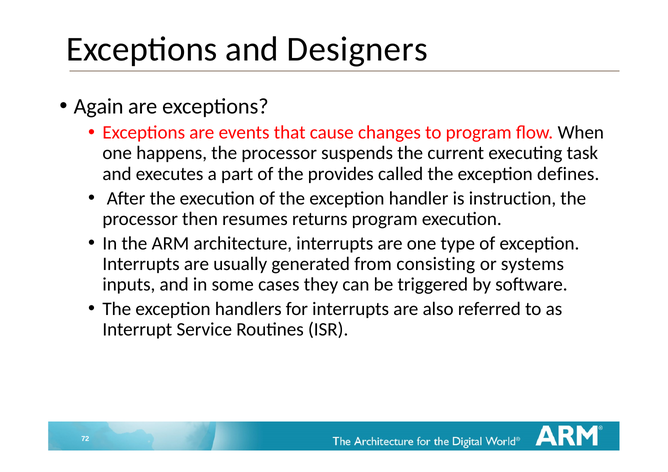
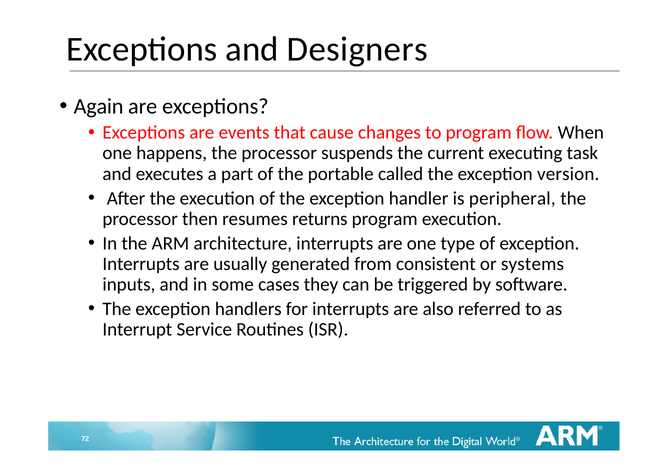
provides: provides -> portable (341, 174)
defines: defines -> version (568, 174)
instruction: instruction -> peripheral (512, 198)
consisting: consisting -> consistent (436, 264)
